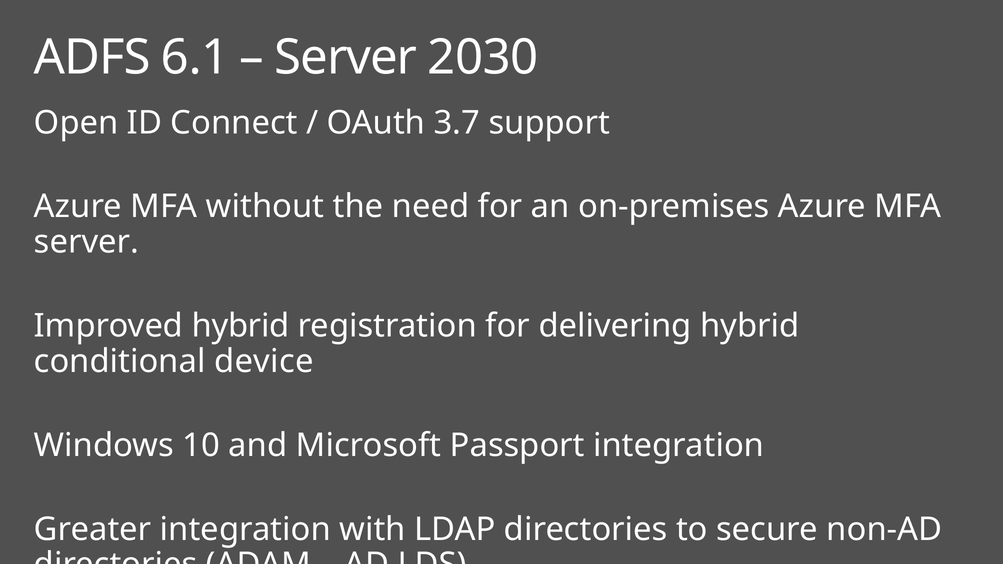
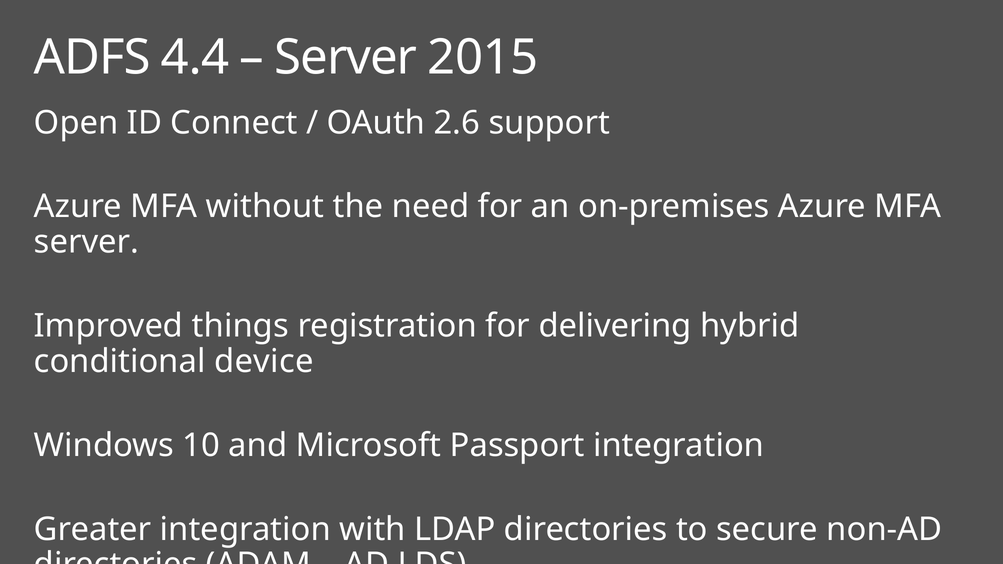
6.1: 6.1 -> 4.4 (195, 57)
2030: 2030 -> 2015 (483, 57)
3.7: 3.7 -> 2.6 (457, 123)
Improved hybrid: hybrid -> things (240, 326)
